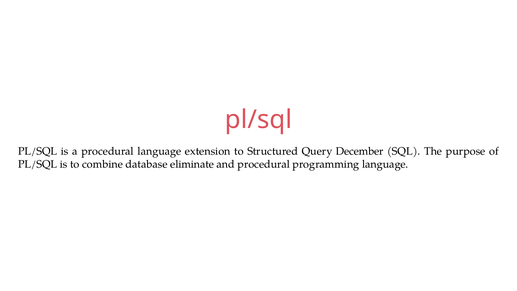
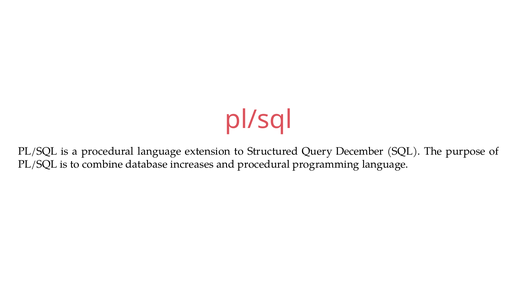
eliminate: eliminate -> increases (192, 164)
